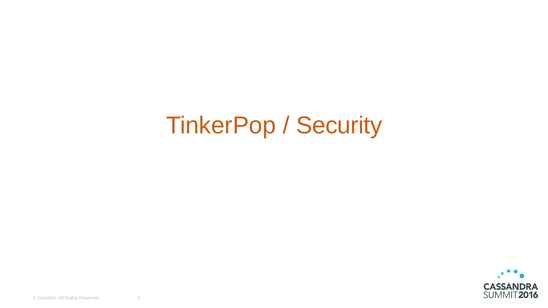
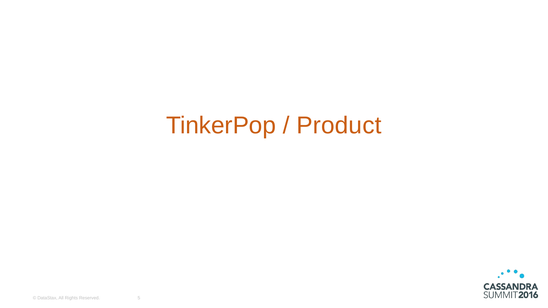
Security: Security -> Product (339, 126)
